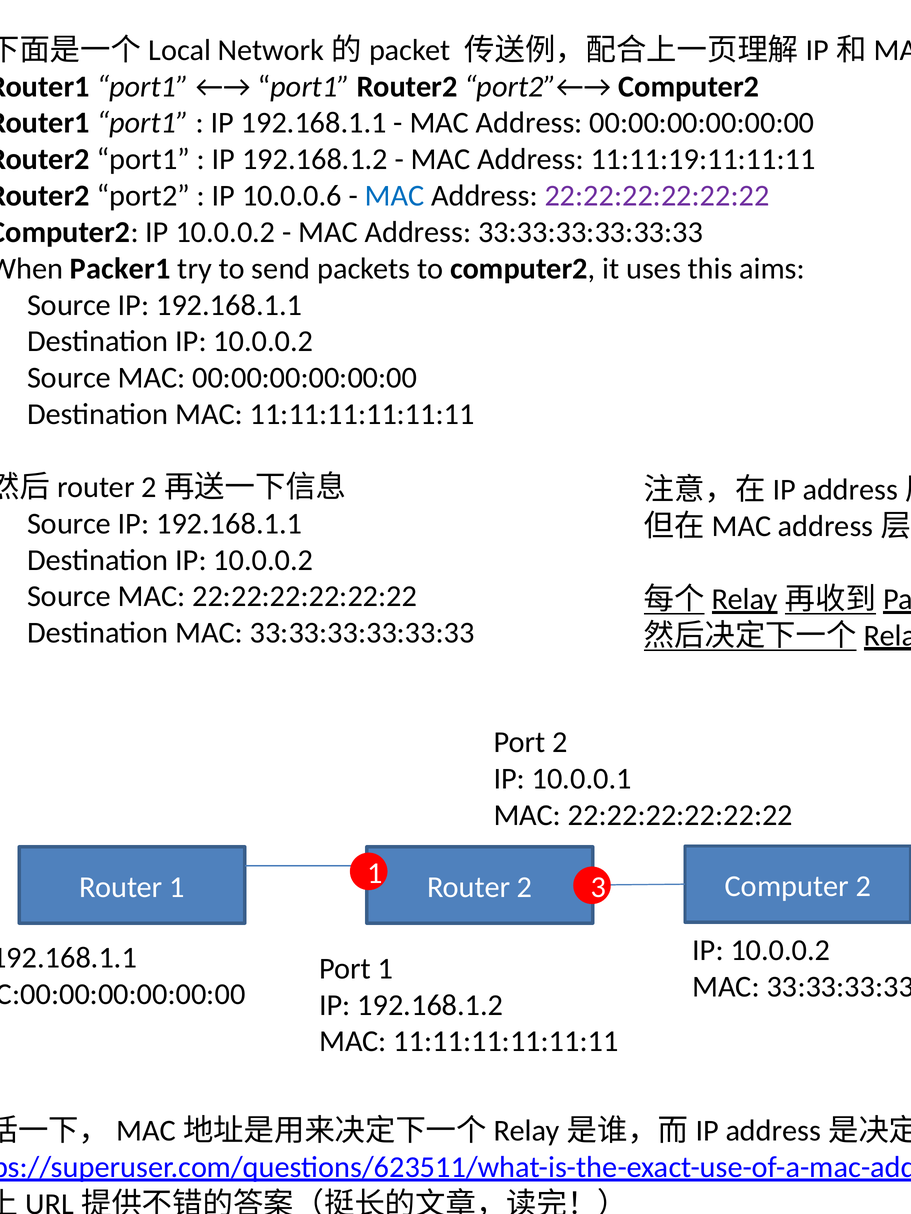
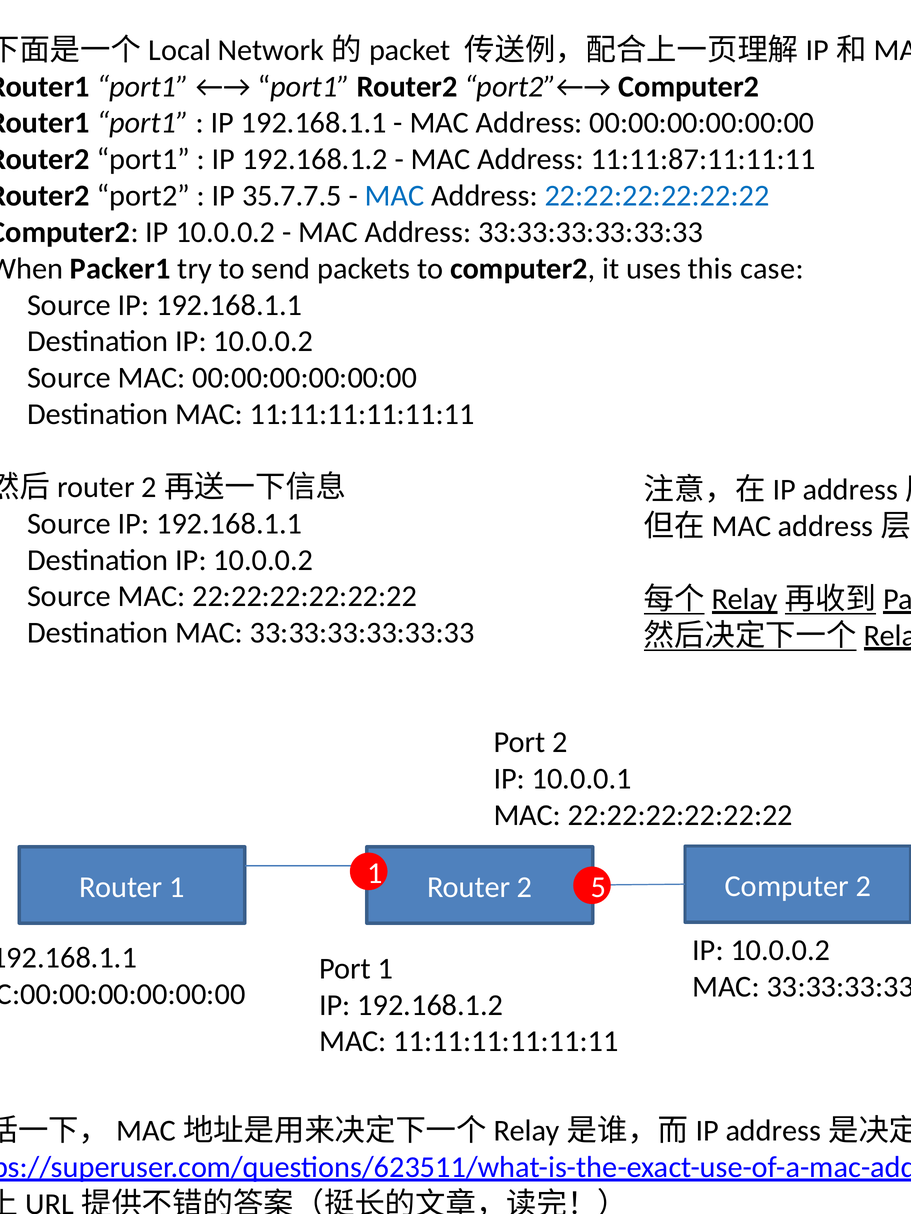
11:11:19:11:11:11: 11:11:19:11:11:11 -> 11:11:87:11:11:11 (703, 159)
10.0.0.6: 10.0.0.6 -> 35.7.7.5 (292, 196)
22:22:22:22:22:22 colour: purple -> blue (657, 196)
aims: aims -> case (772, 269)
3: 3 -> 5 (598, 888)
